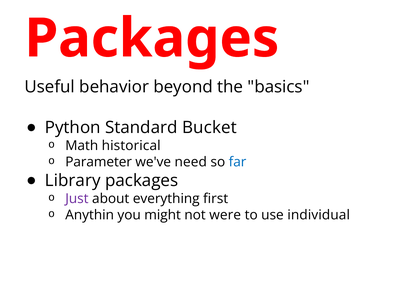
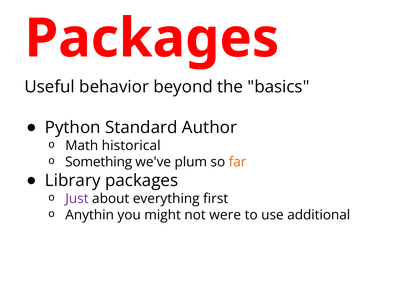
Bucket: Bucket -> Author (209, 128)
Parameter: Parameter -> Something (99, 162)
need: need -> plum (191, 162)
far colour: blue -> orange (238, 162)
individual: individual -> additional (319, 215)
